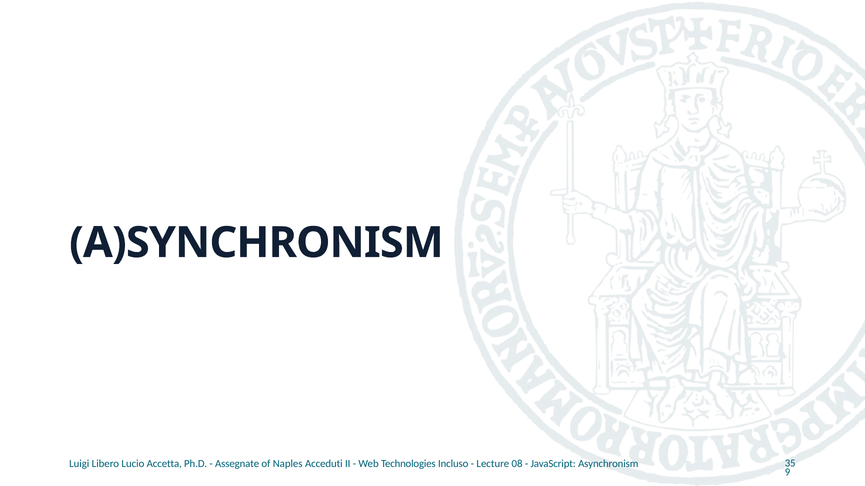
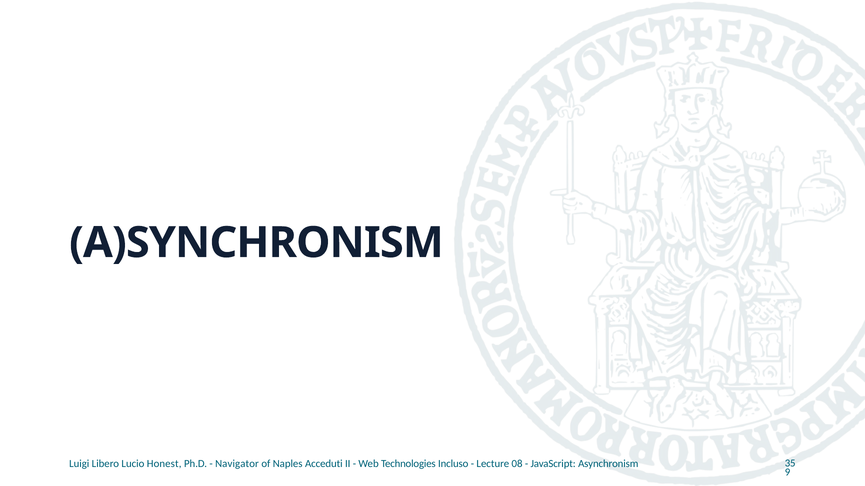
Accetta: Accetta -> Honest (164, 464)
Assegnate: Assegnate -> Navigator (237, 464)
